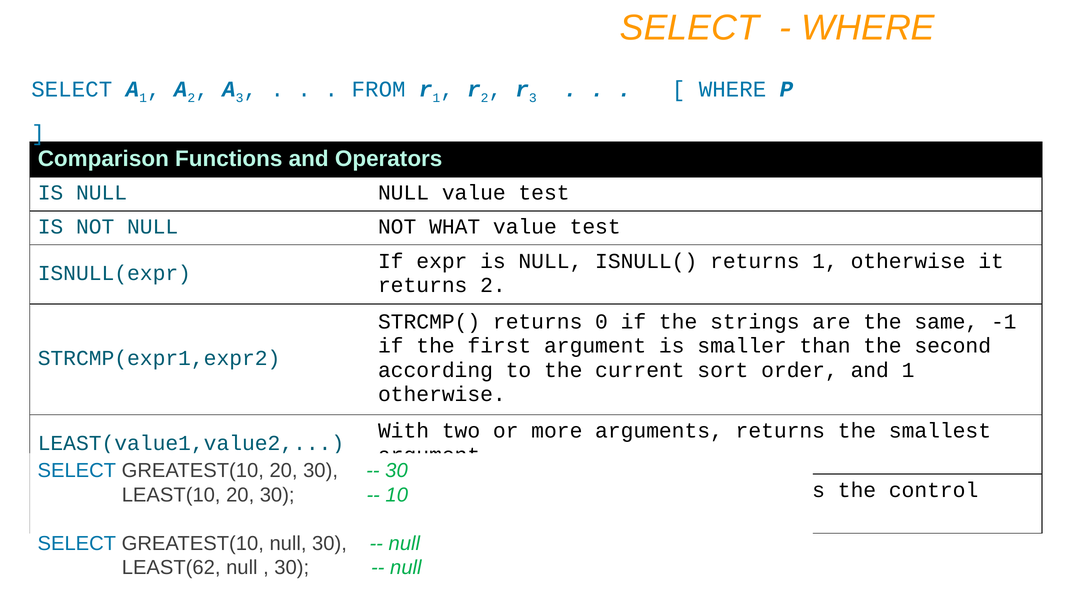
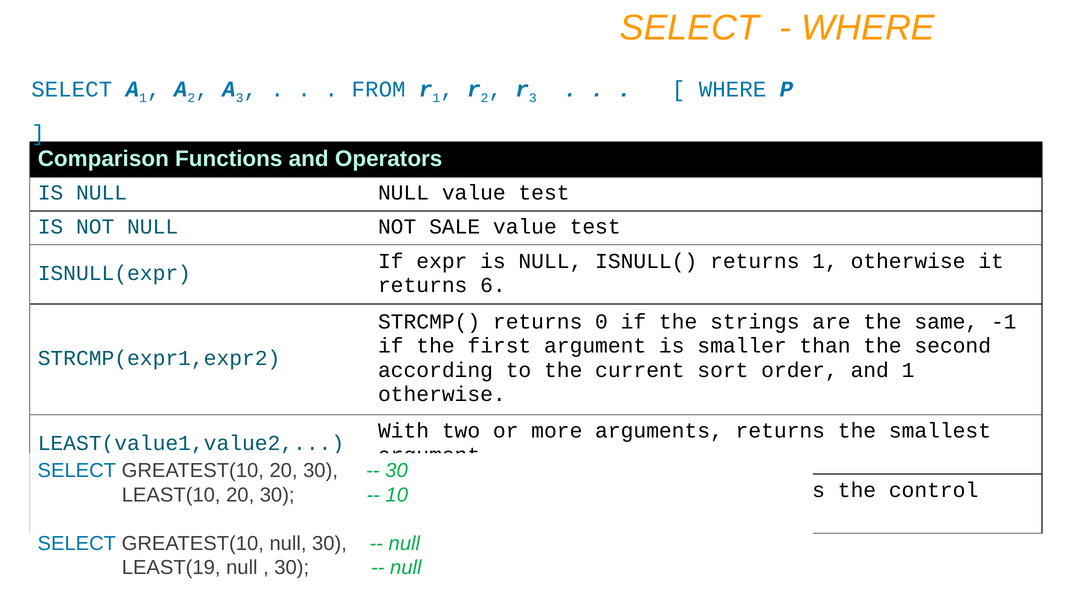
WHAT: WHAT -> SALE (455, 226)
returns 2: 2 -> 6 (493, 285)
LEAST(62: LEAST(62 -> LEAST(19 (171, 567)
